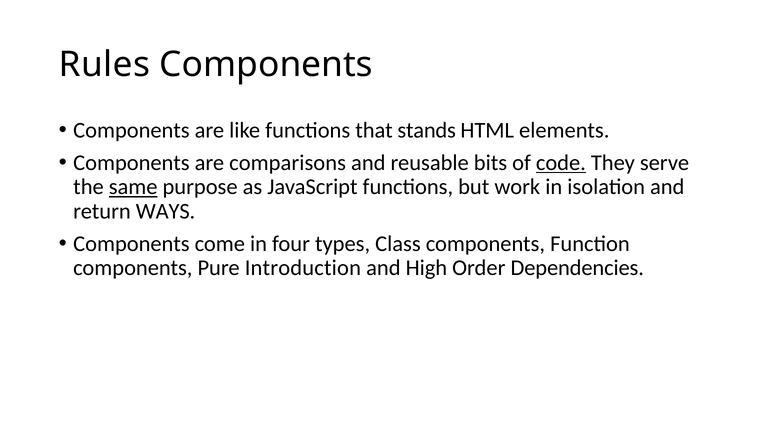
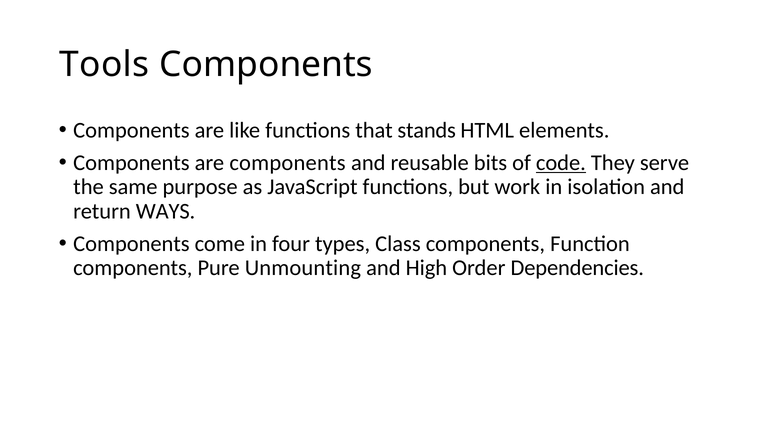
Rules: Rules -> Tools (104, 65)
are comparisons: comparisons -> components (288, 163)
same underline: present -> none (133, 187)
Introduction: Introduction -> Unmounting (303, 268)
